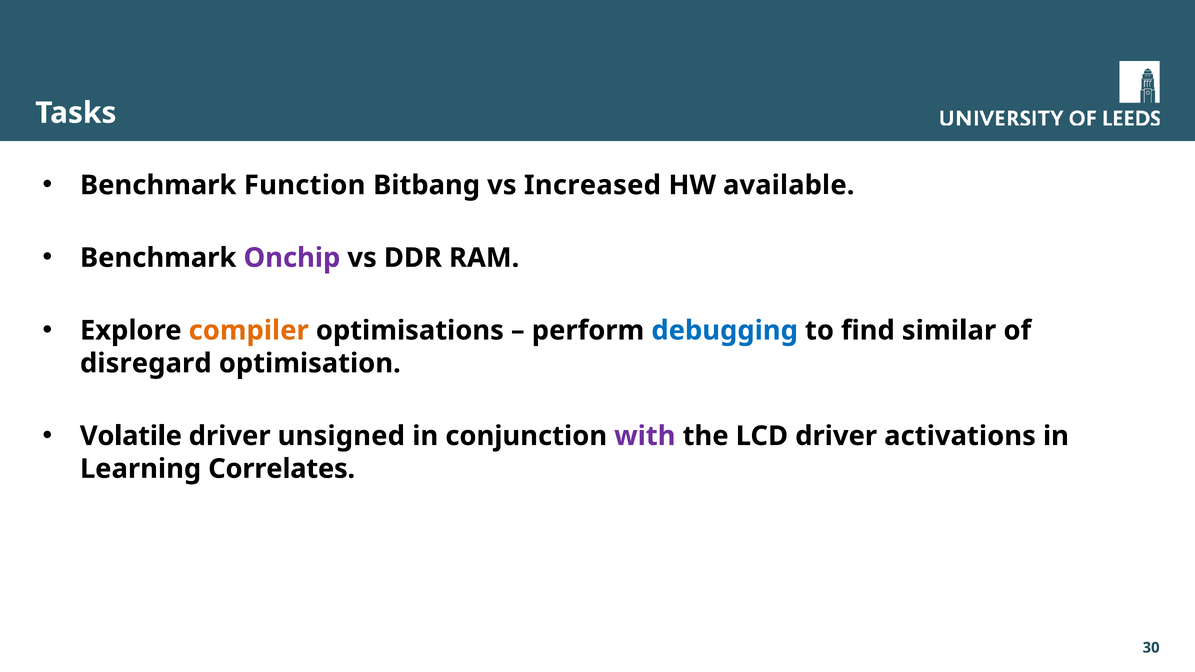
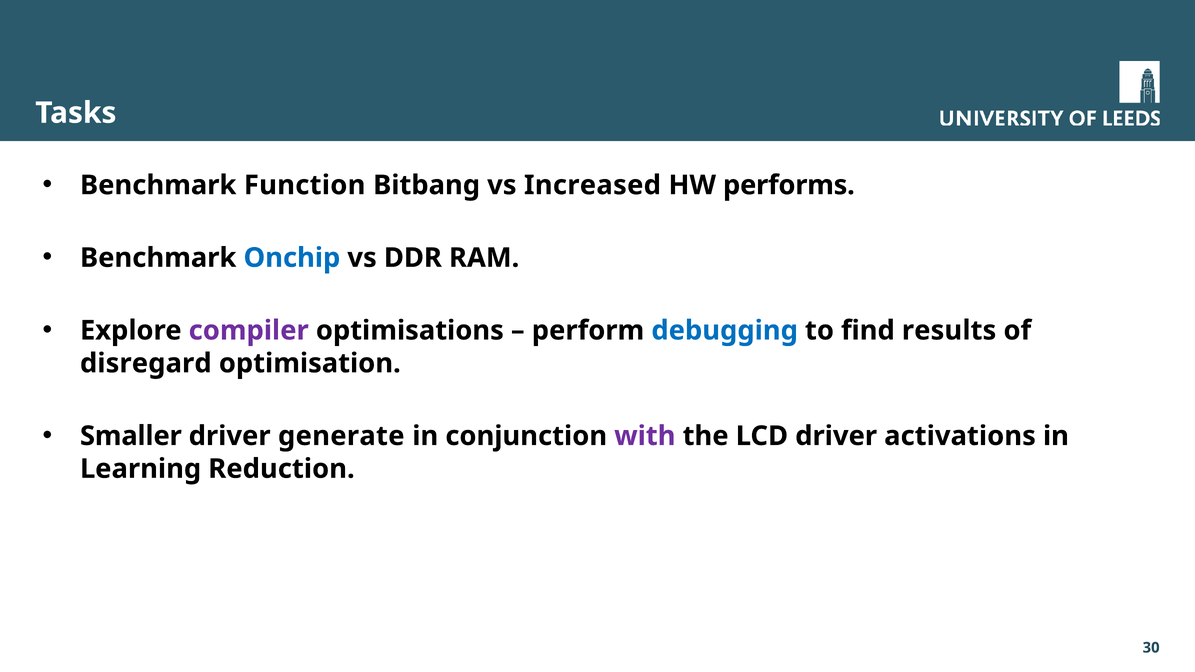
available: available -> performs (789, 185)
Onchip colour: purple -> blue (292, 258)
compiler colour: orange -> purple (249, 331)
similar: similar -> results (949, 331)
Volatile: Volatile -> Smaller (131, 436)
unsigned: unsigned -> generate (341, 436)
Correlates: Correlates -> Reduction (282, 469)
